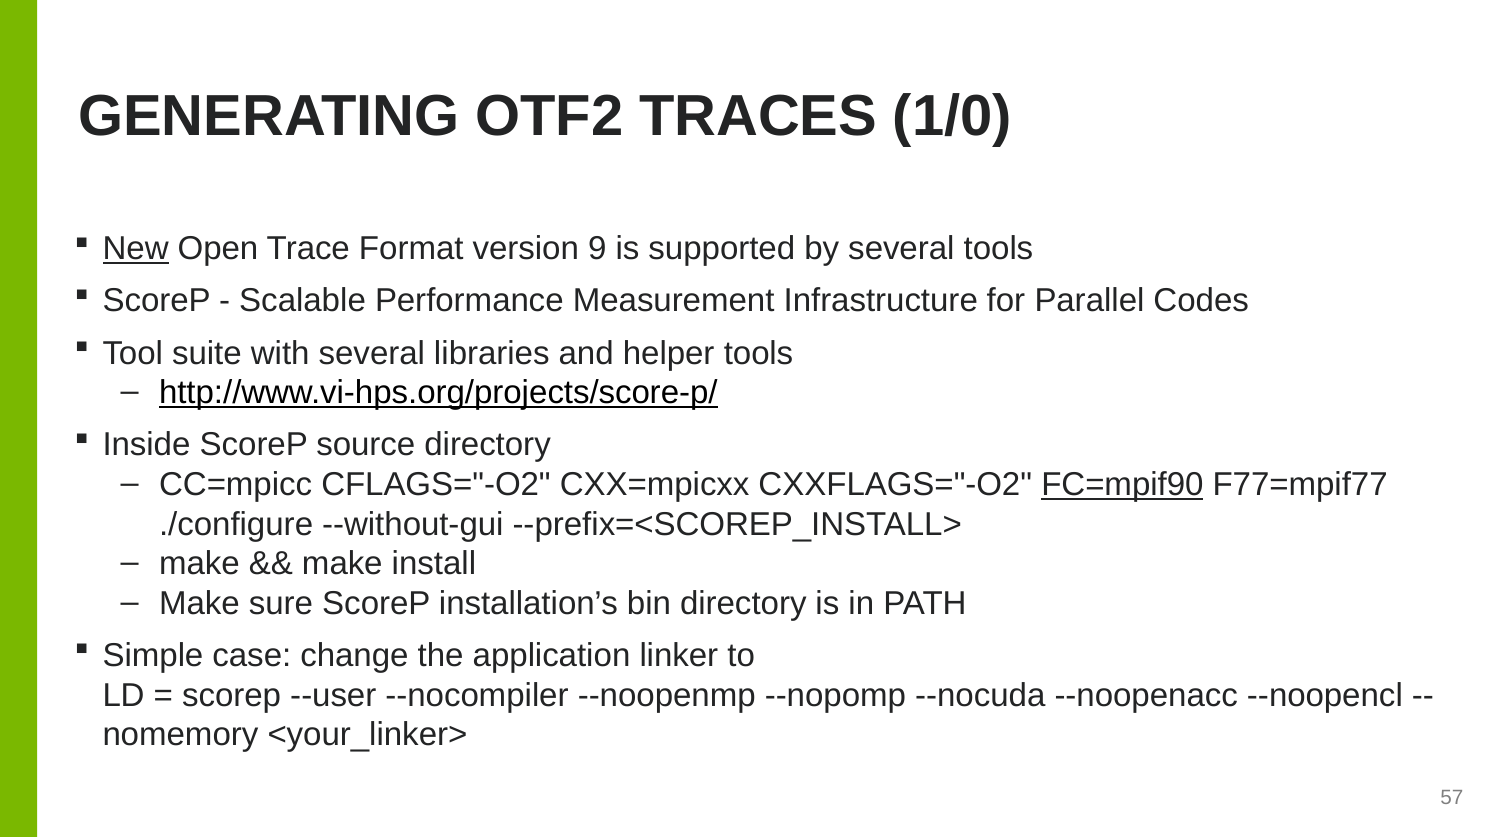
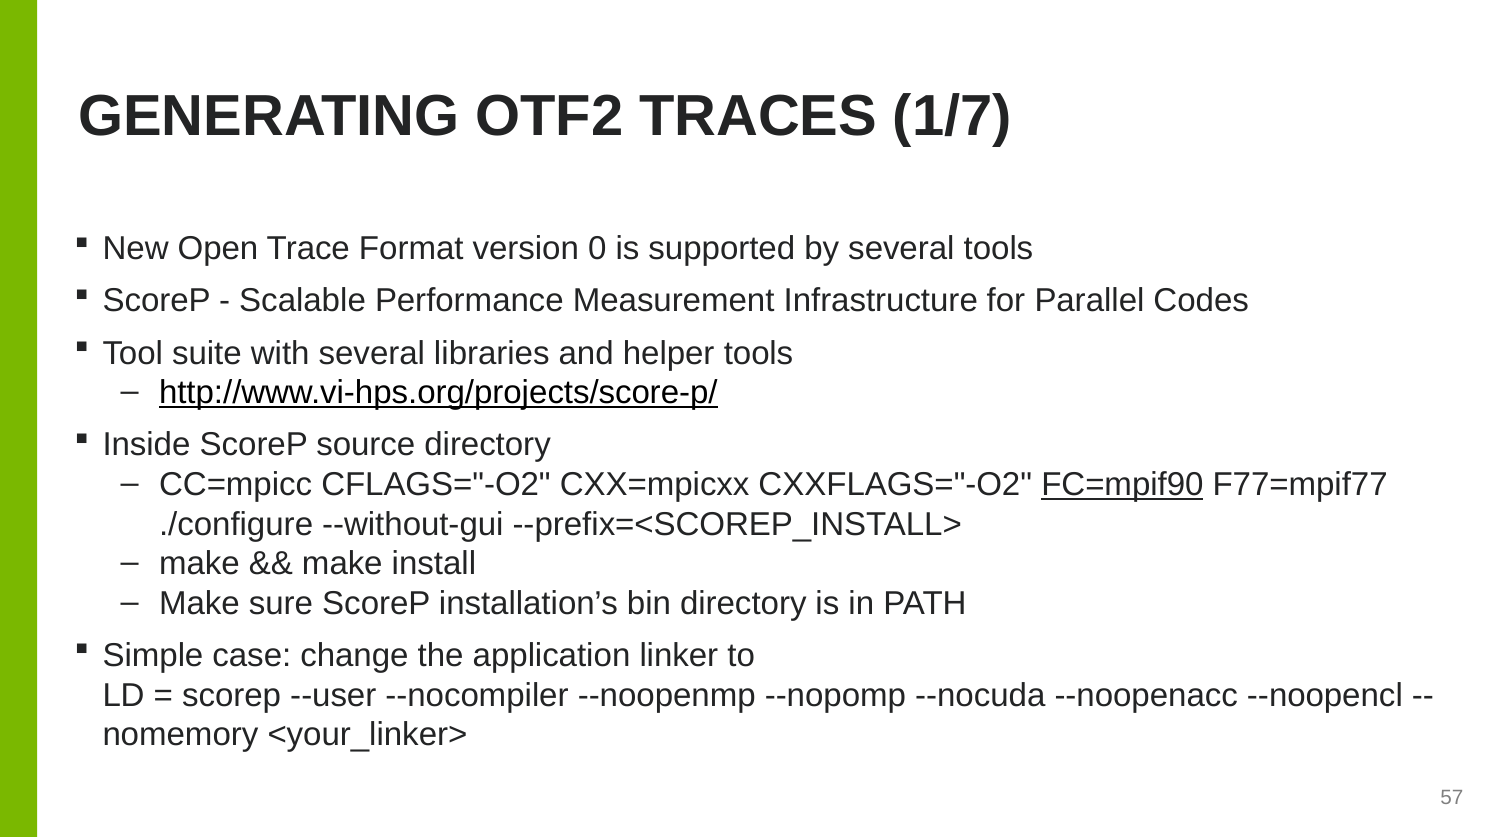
1/0: 1/0 -> 1/7 (952, 117)
New underline: present -> none (136, 249)
9: 9 -> 0 (597, 249)
